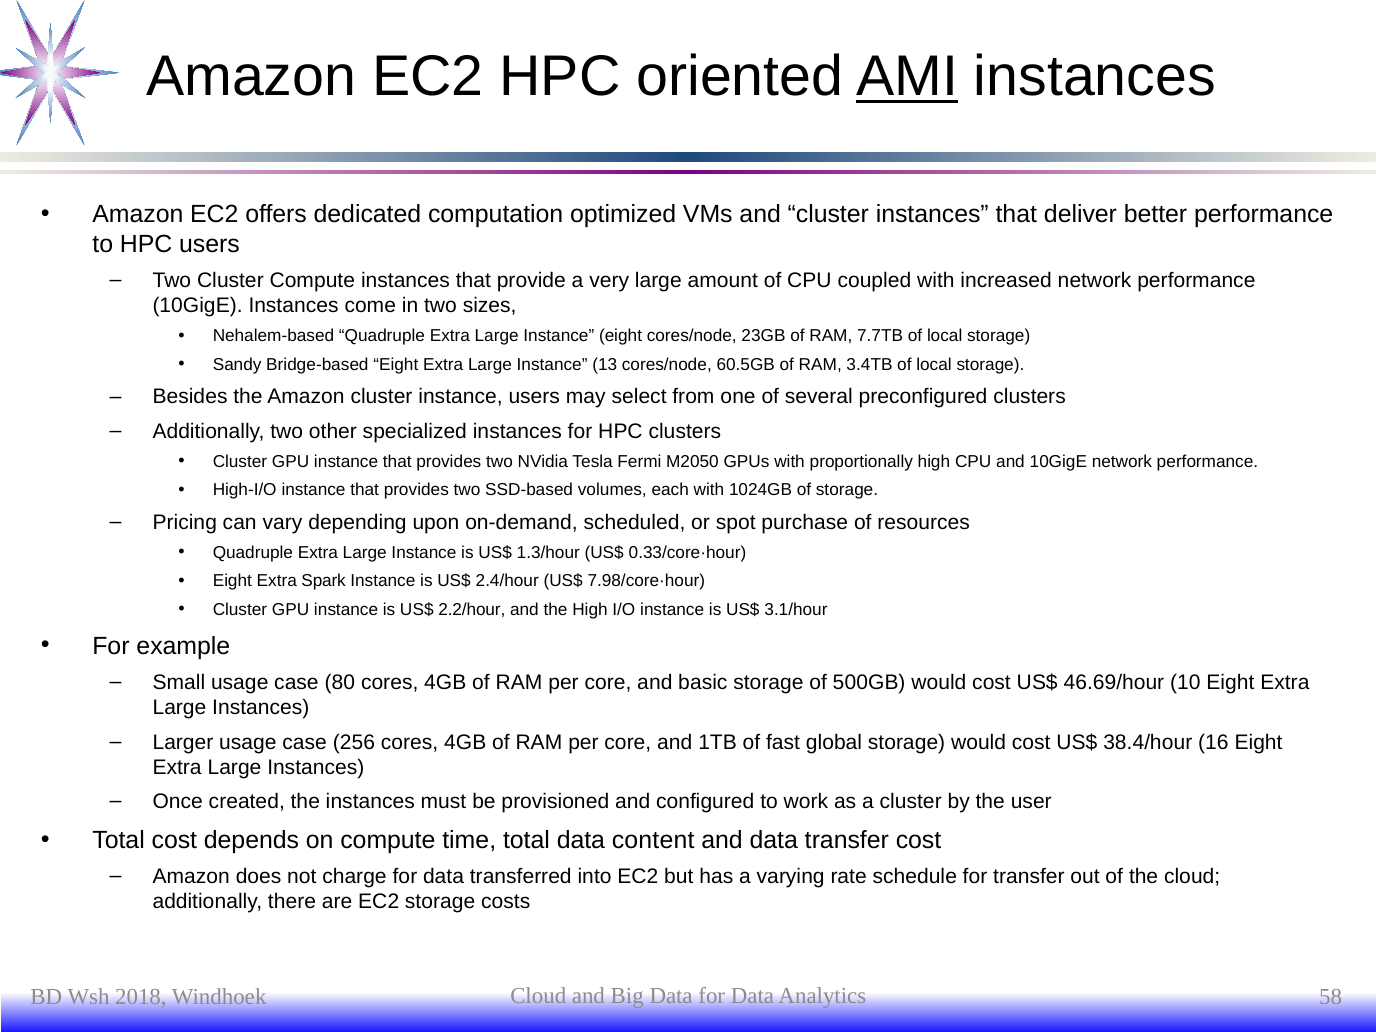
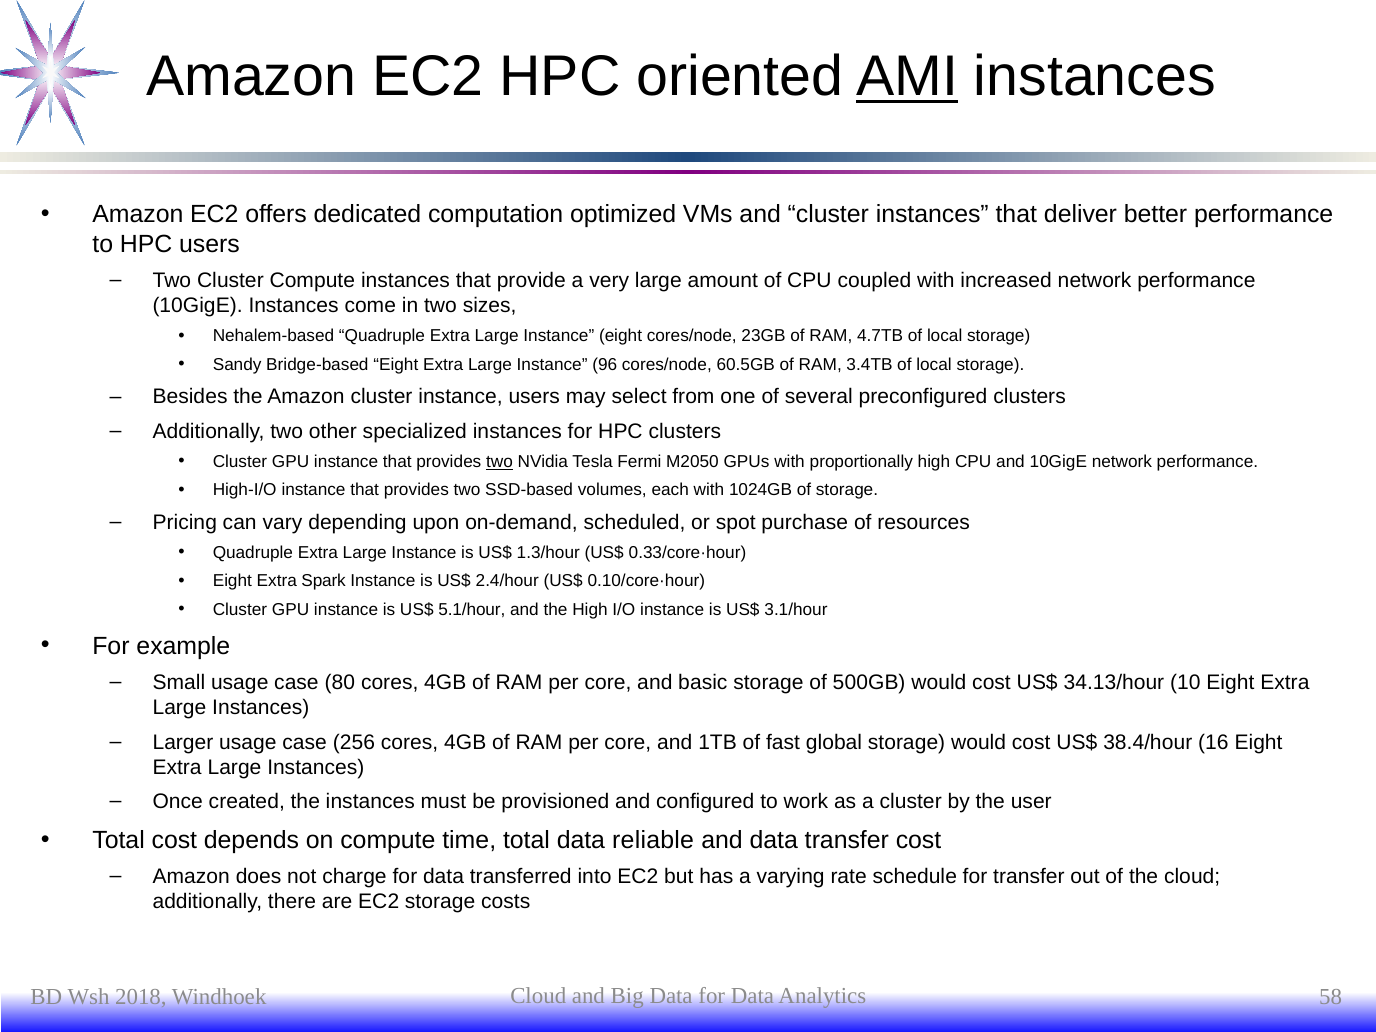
7.7TB: 7.7TB -> 4.7TB (880, 336)
13: 13 -> 96 (605, 365)
two underline: none -> present (500, 462)
7.98/core·hour: 7.98/core·hour -> 0.10/core·hour (646, 581)
2.2/hour: 2.2/hour -> 5.1/hour (472, 610)
46.69/hour: 46.69/hour -> 34.13/hour (1114, 682)
content: content -> reliable (653, 840)
